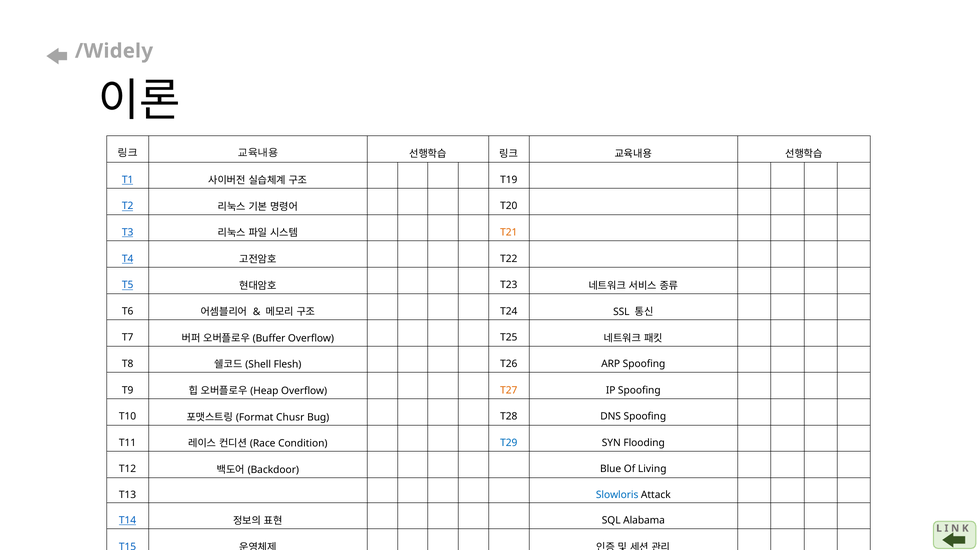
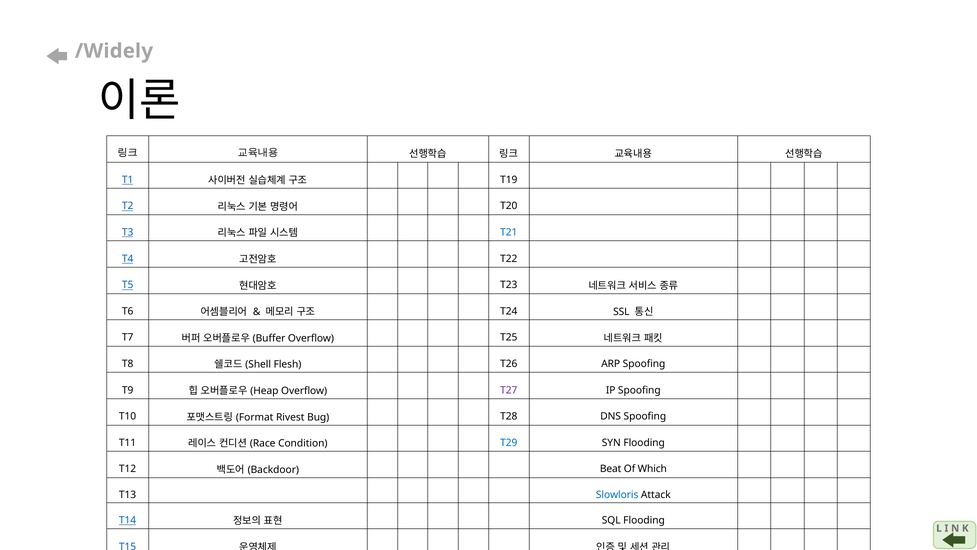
T21 colour: orange -> blue (509, 232)
T27 colour: orange -> purple (509, 390)
Chusr: Chusr -> Rivest (290, 417)
Blue: Blue -> Beat (611, 469)
Living: Living -> Which (652, 469)
SQL Alabama: Alabama -> Flooding (644, 520)
